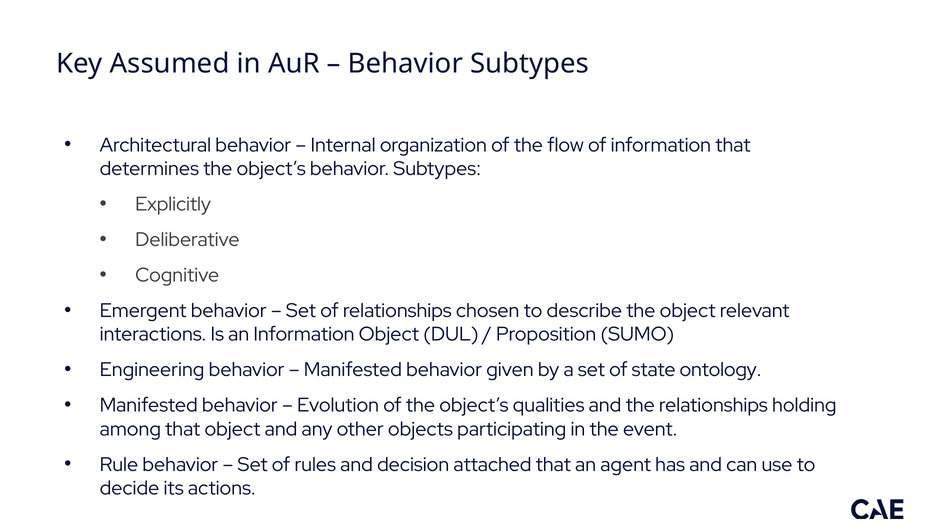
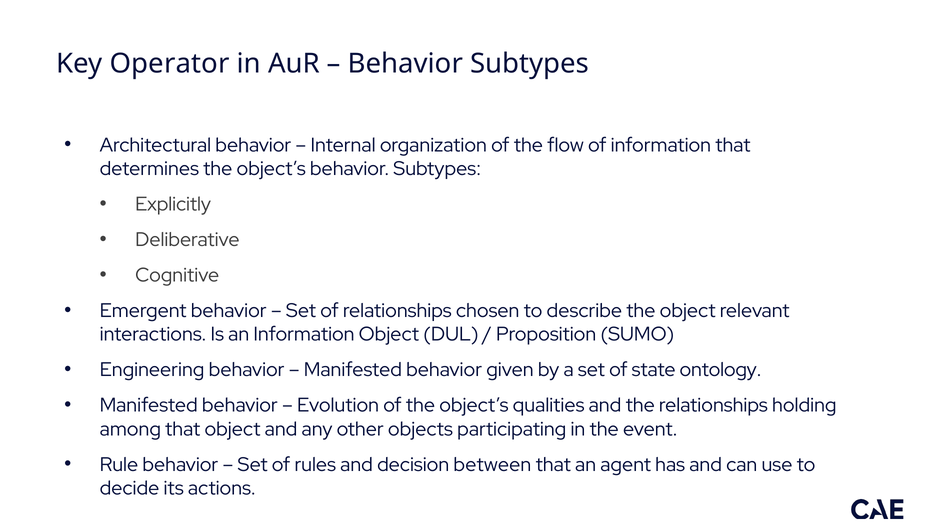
Assumed: Assumed -> Operator (170, 64)
attached: attached -> between (492, 465)
